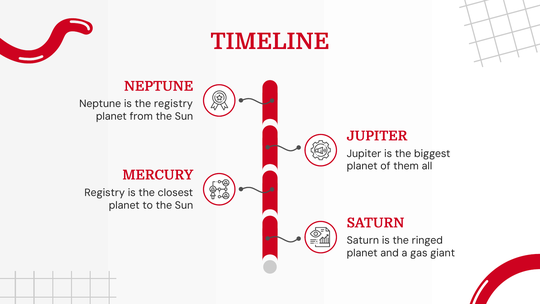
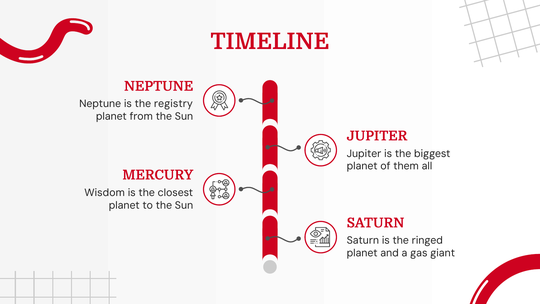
Registry: Registry -> Wisdom (105, 192)
